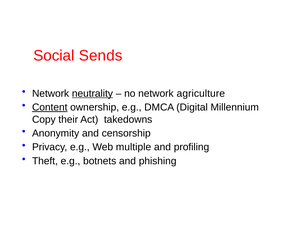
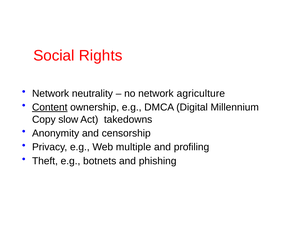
Sends: Sends -> Rights (101, 56)
neutrality underline: present -> none (92, 93)
their: their -> slow (68, 119)
